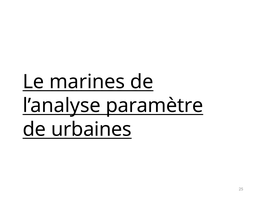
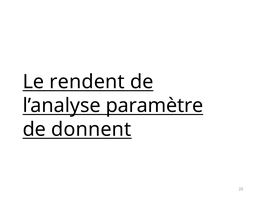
marines: marines -> rendent (87, 82)
urbaines: urbaines -> donnent (91, 129)
